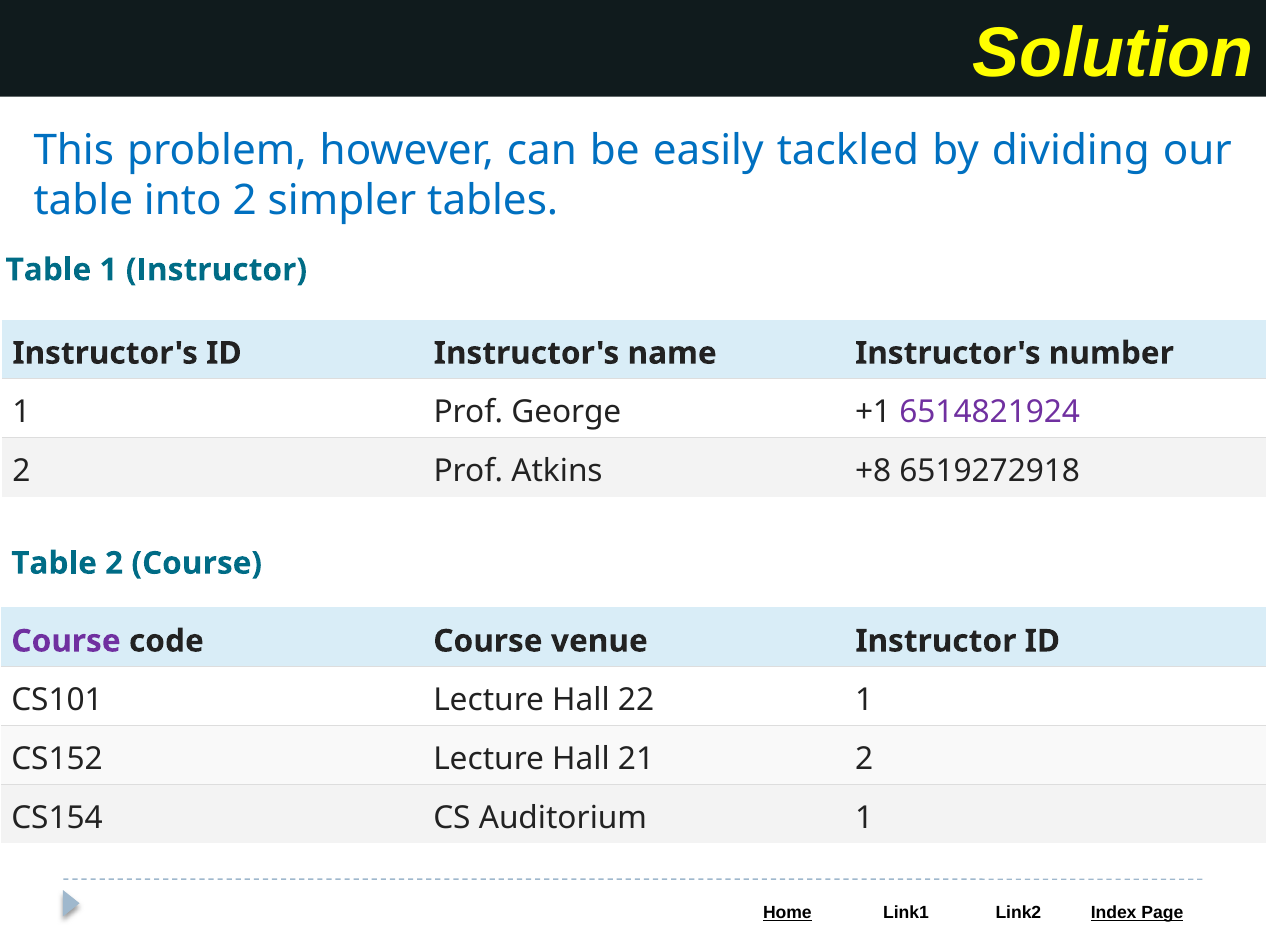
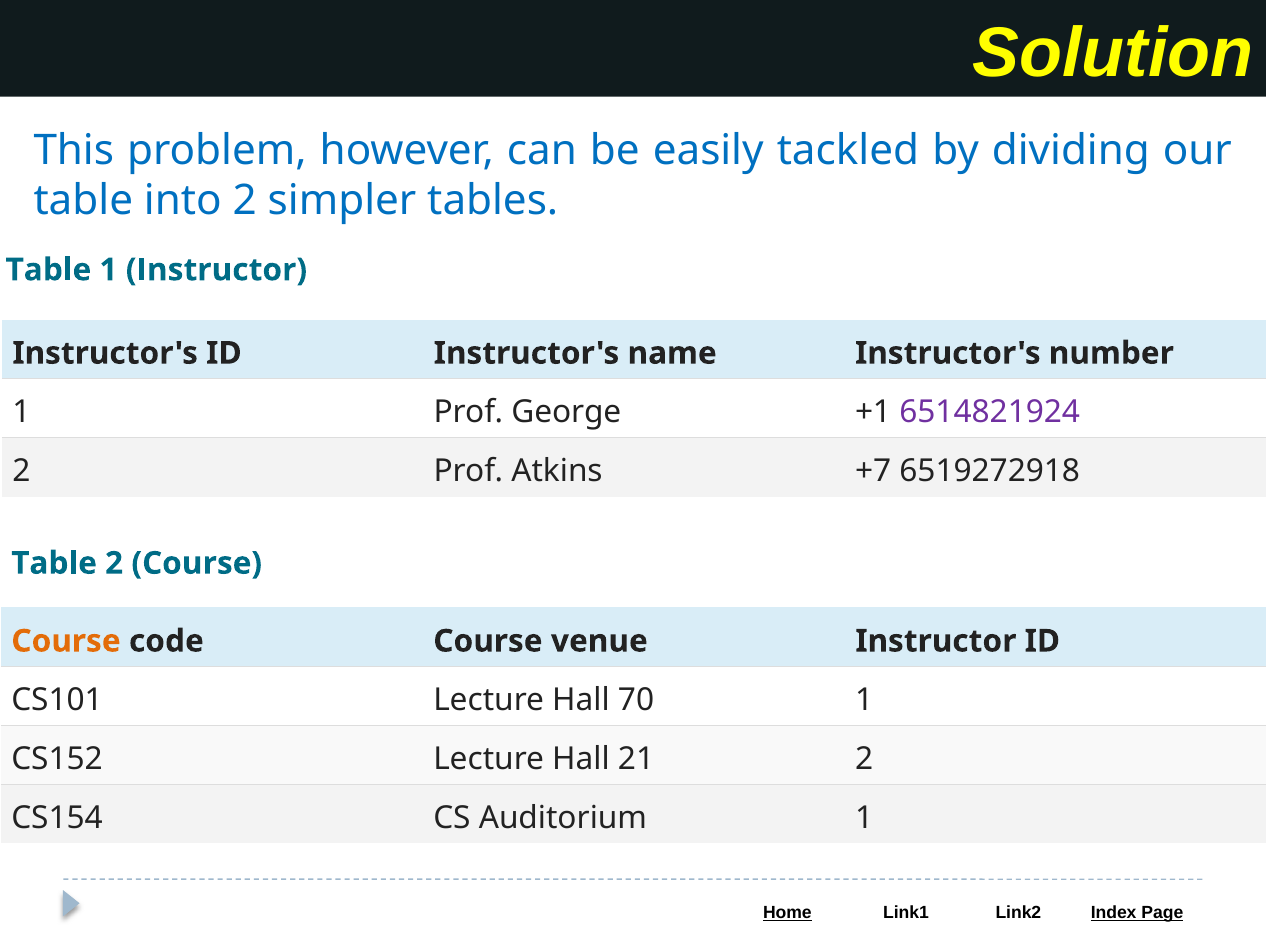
+8: +8 -> +7 (873, 472)
Course colour: purple -> orange (66, 641)
22: 22 -> 70 (636, 701)
